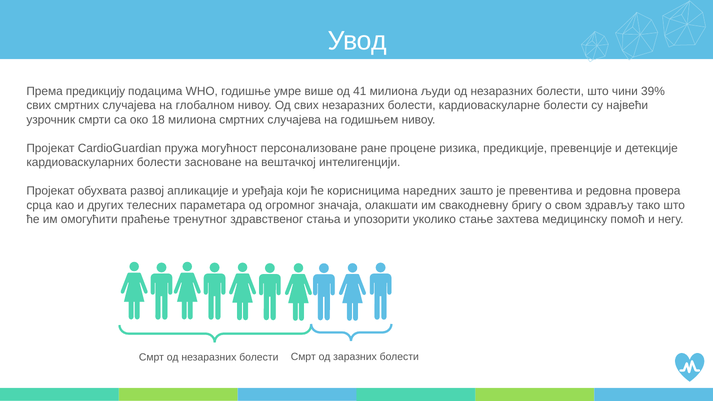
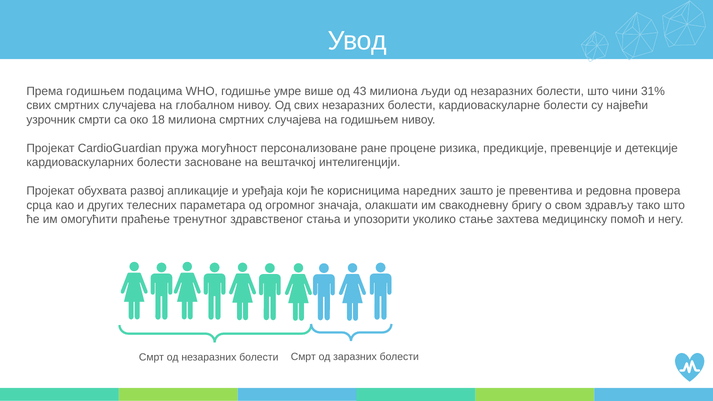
Према предикцију: предикцију -> годишњем (95, 91)
41: 41 -> 43 (360, 91)
39%: 39% -> 31% (653, 91)
